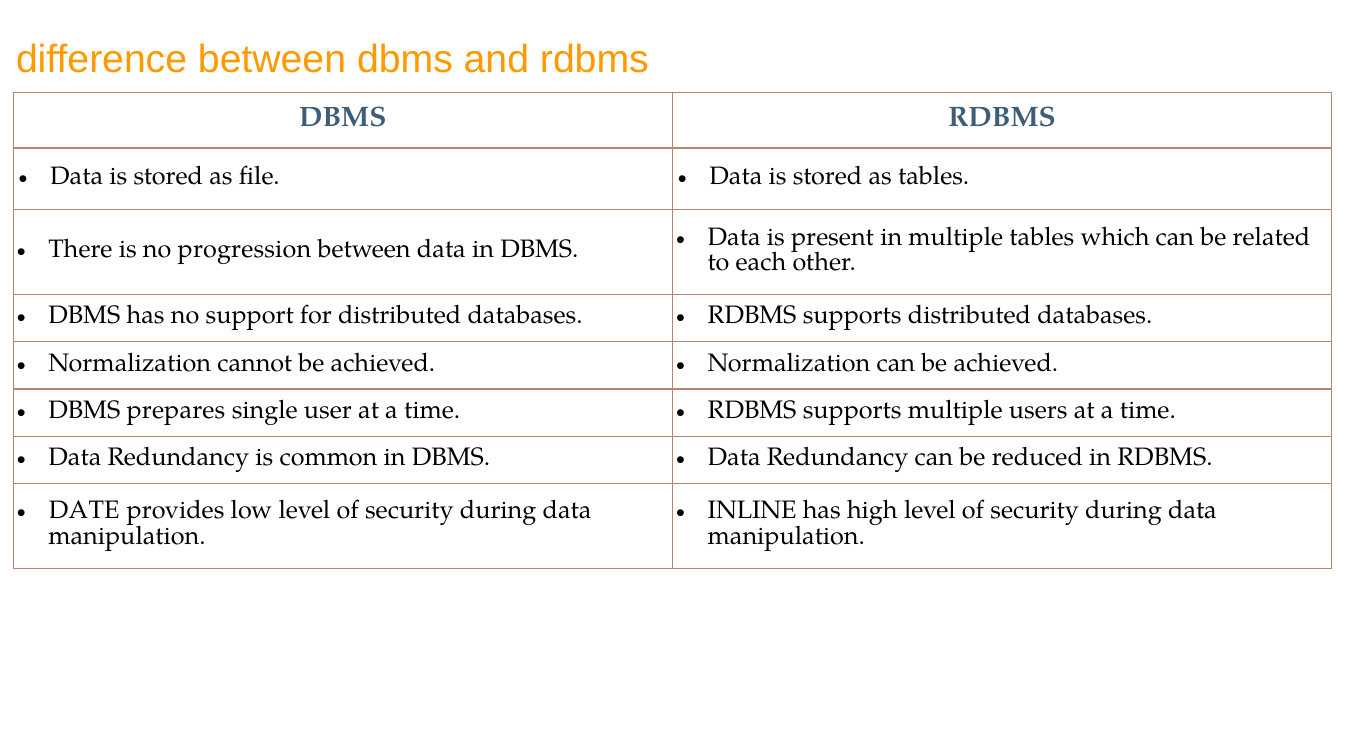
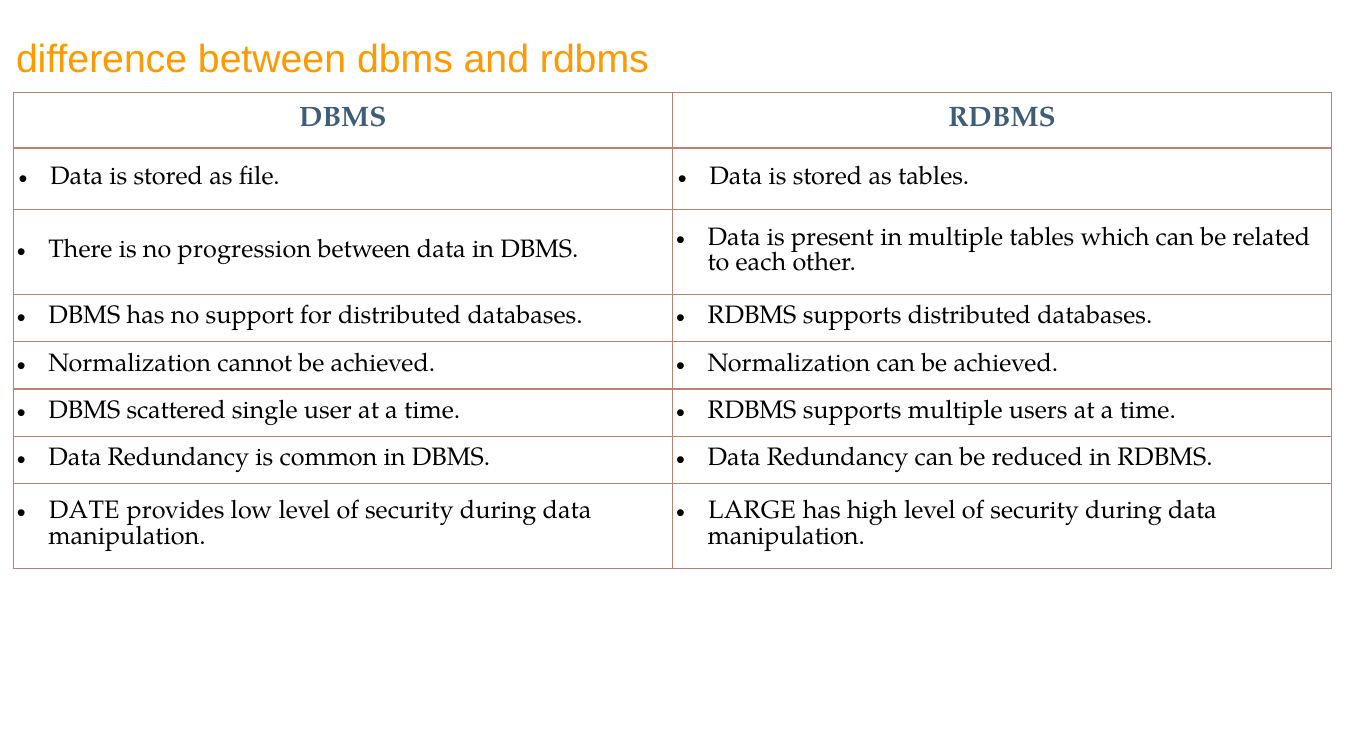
prepares: prepares -> scattered (176, 410)
INLINE: INLINE -> LARGE (752, 511)
